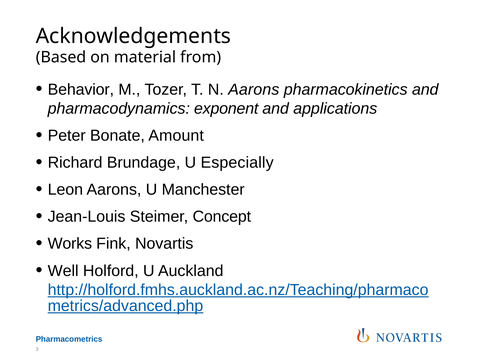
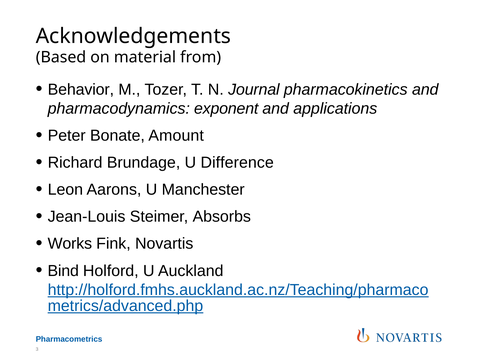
N Aarons: Aarons -> Journal (254, 89)
Especially: Especially -> Difference (237, 162)
Concept: Concept -> Absorbs (222, 217)
Well: Well -> Bind (63, 271)
